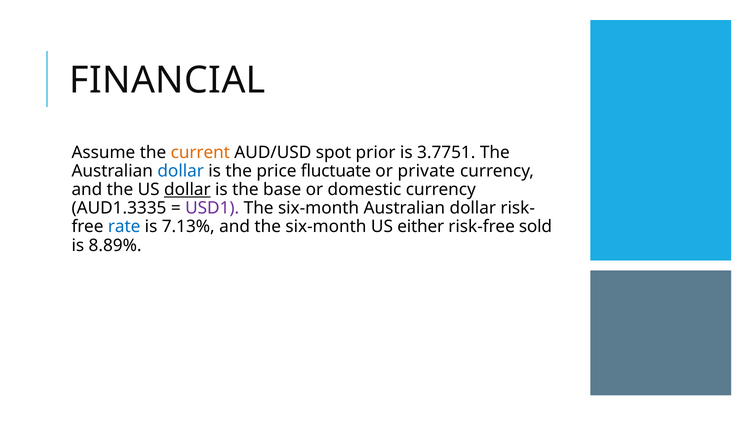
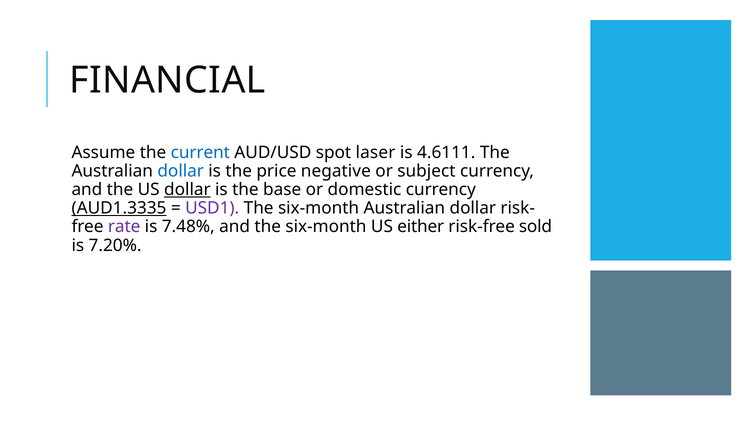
current colour: orange -> blue (200, 153)
prior: prior -> laser (375, 153)
3.7751: 3.7751 -> 4.6111 (446, 153)
fluctuate: fluctuate -> negative (336, 171)
private: private -> subject (426, 171)
AUD1.3335 underline: none -> present (119, 208)
rate colour: blue -> purple (124, 227)
7.13%: 7.13% -> 7.48% (188, 227)
8.89%: 8.89% -> 7.20% (115, 246)
